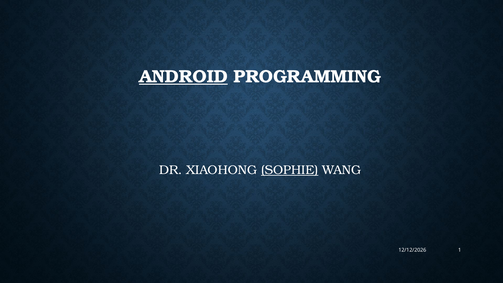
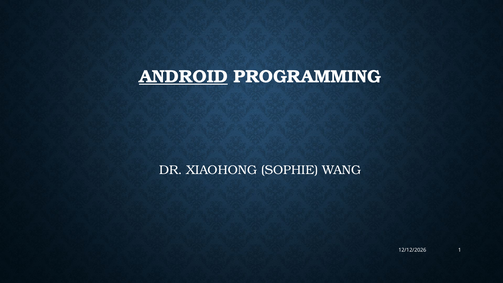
SOPHIE underline: present -> none (290, 170)
